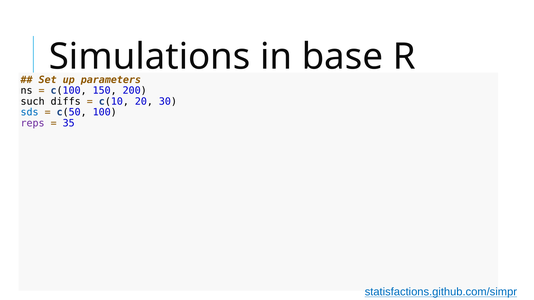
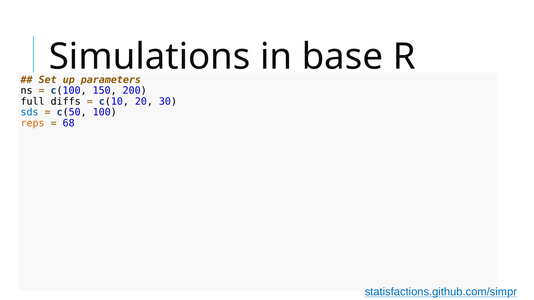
such_diffs: such_diffs -> full_diffs (51, 102)
reps colour: purple -> orange (33, 123)
35: 35 -> 68 (69, 123)
